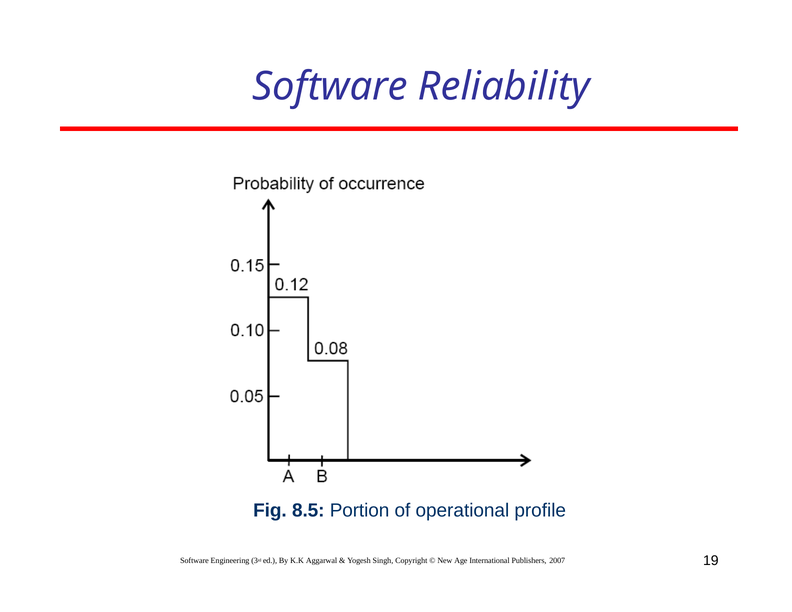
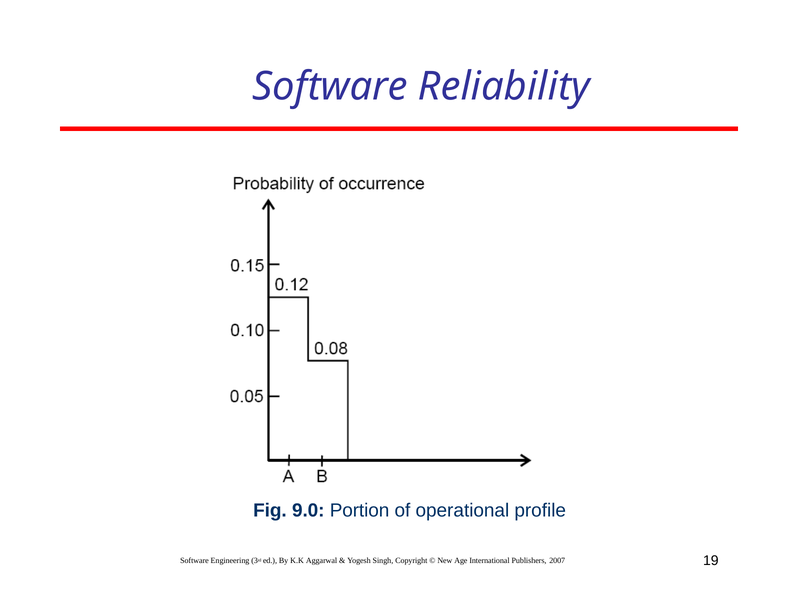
8.5: 8.5 -> 9.0 (308, 510)
